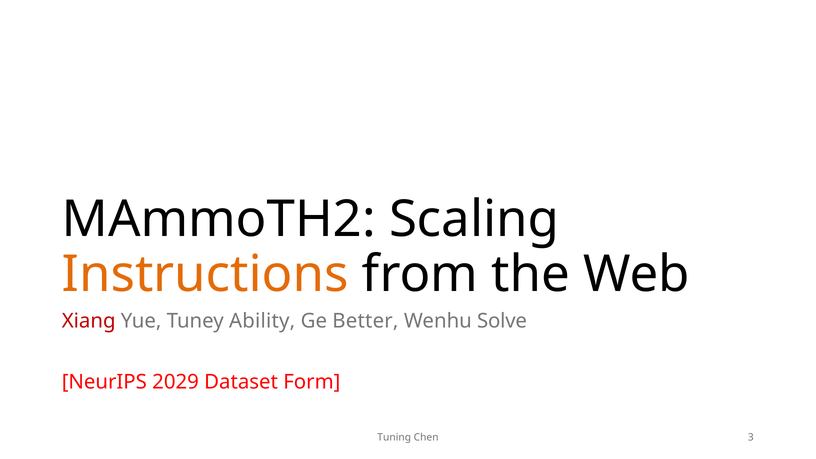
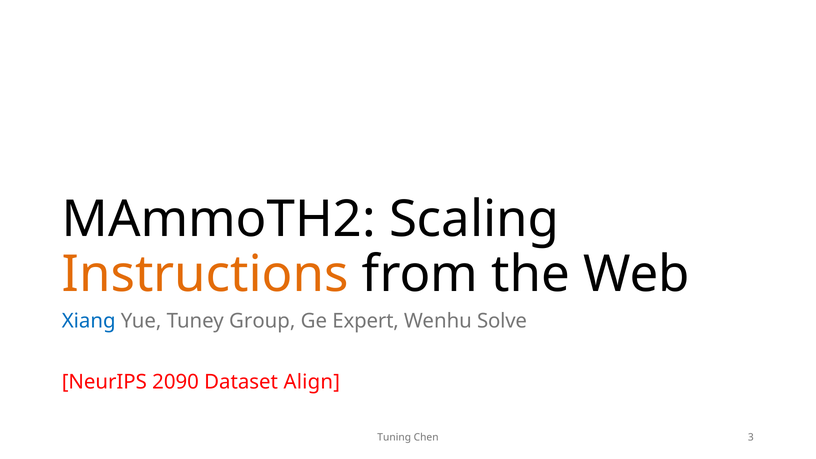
Xiang colour: red -> blue (89, 321)
Ability: Ability -> Group (262, 321)
Better: Better -> Expert (366, 321)
2029: 2029 -> 2090 (176, 382)
Form: Form -> Align (312, 382)
